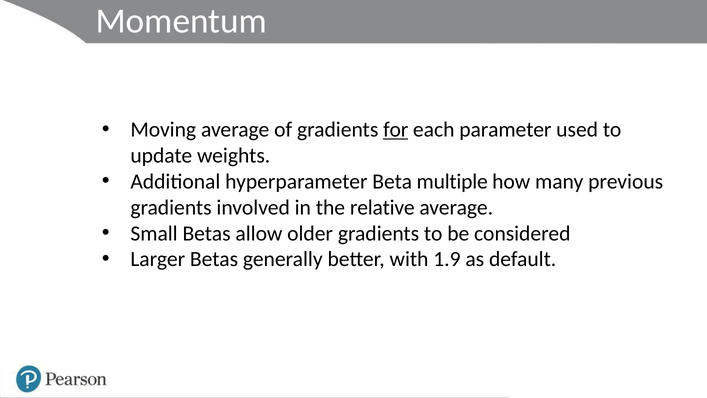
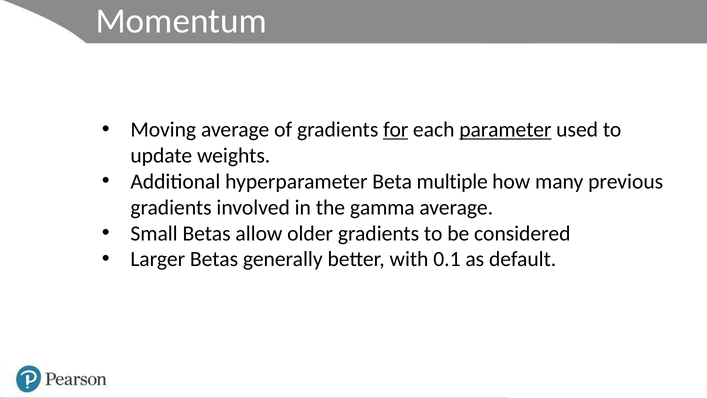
parameter underline: none -> present (505, 130)
relative: relative -> gamma (382, 207)
1.9: 1.9 -> 0.1 (447, 259)
